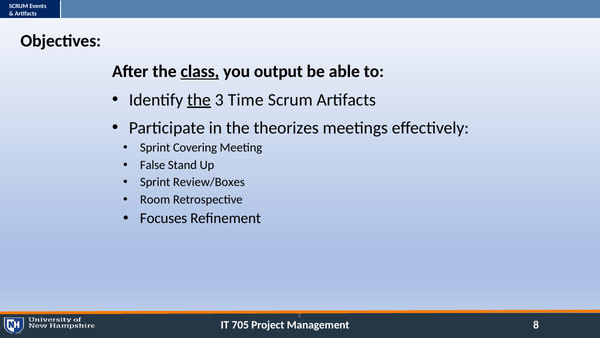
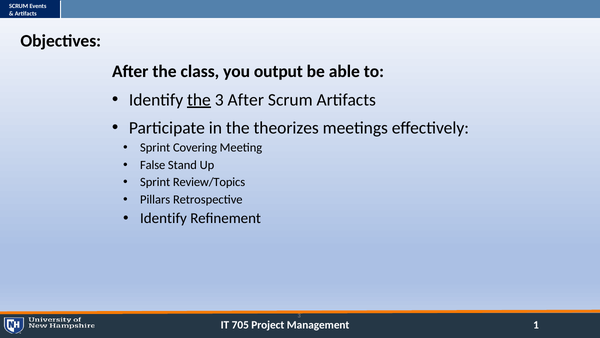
class underline: present -> none (200, 71)
3 Time: Time -> After (246, 100)
Review/Boxes: Review/Boxes -> Review/Topics (209, 182)
Room: Room -> Pillars (155, 199)
Focuses: Focuses -> Identify (163, 218)
8: 8 -> 1 (536, 324)
